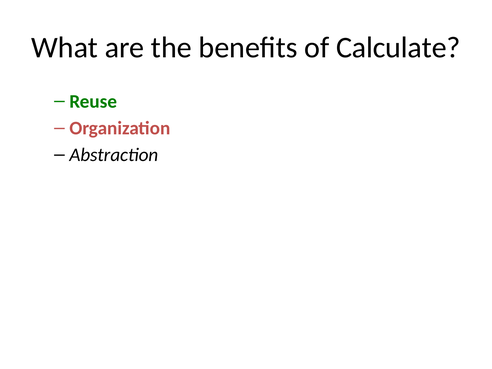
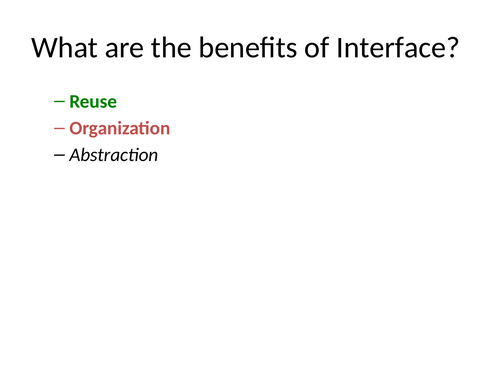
Calculate: Calculate -> Interface (398, 48)
